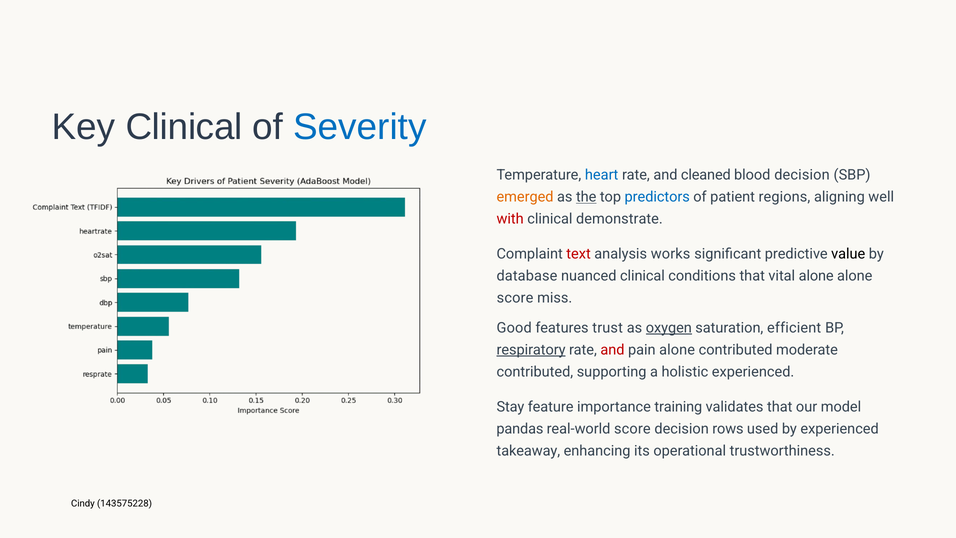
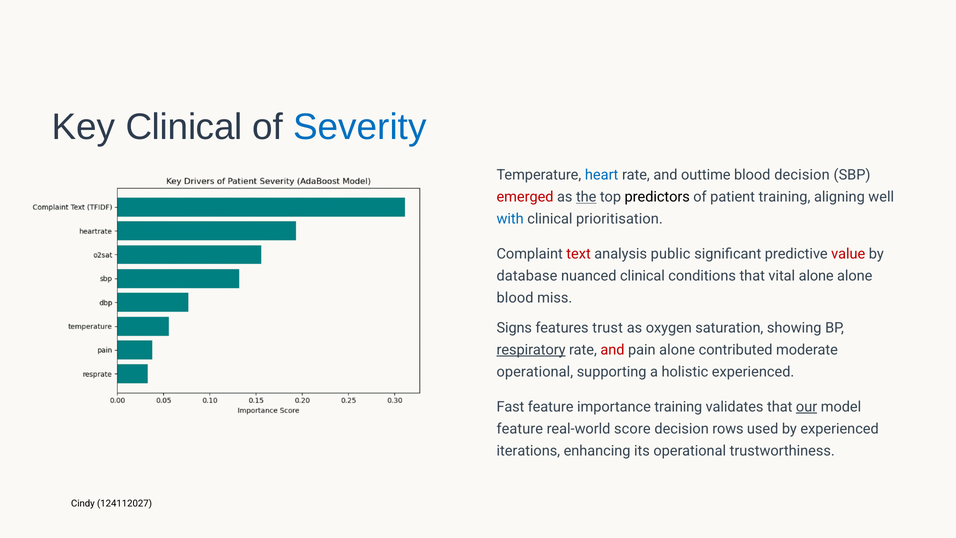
cleaned: cleaned -> outtime (706, 175)
emerged colour: orange -> red (525, 197)
predictors colour: blue -> black (657, 197)
patient regions: regions -> training (784, 197)
with colour: red -> blue (510, 219)
demonstrate: demonstrate -> prioritisation (619, 219)
works: works -> public (671, 254)
value colour: black -> red (848, 254)
score: score -> blood (515, 298)
Good: Good -> Signs (514, 328)
oxygen underline: present -> none (669, 328)
efficient: efficient -> showing (794, 328)
contributed: contributed -> operational (535, 372)
Stay: Stay -> Fast (510, 407)
our underline: none -> present (807, 407)
pandas: pandas -> feature (520, 429)
takeaway: takeaway -> iterations (528, 451)
143575228: 143575228 -> 124112027 (125, 503)
